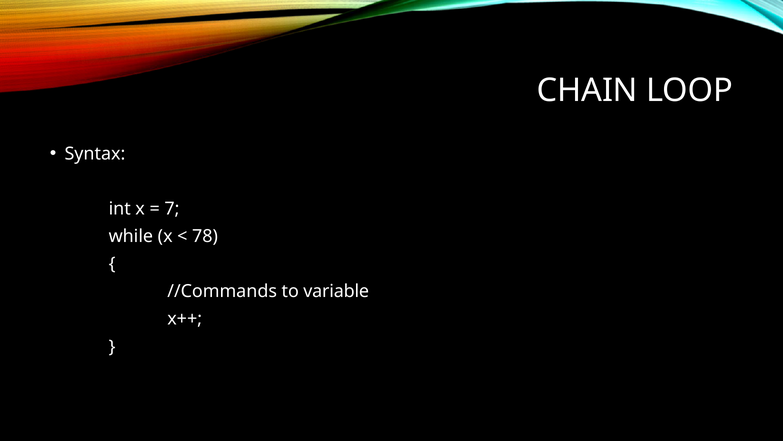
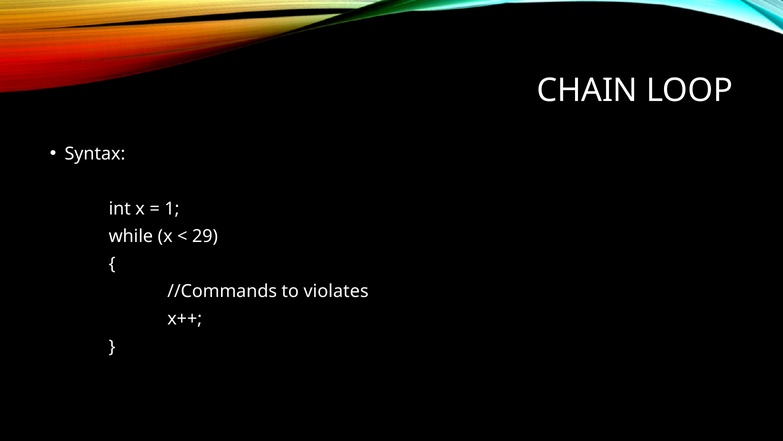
7: 7 -> 1 (172, 208)
78: 78 -> 29 (205, 236)
variable: variable -> violates (336, 291)
